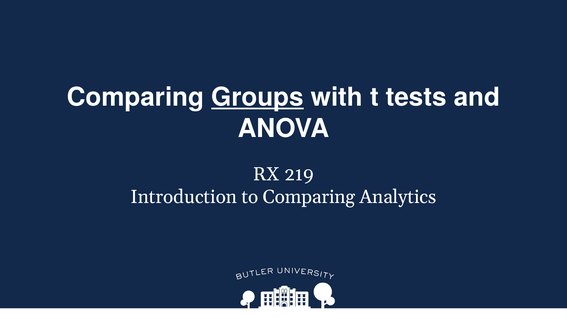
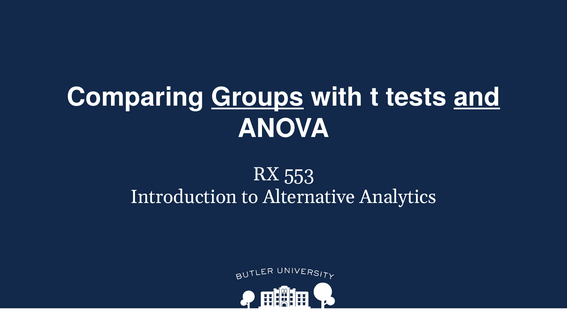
and underline: none -> present (477, 97)
219: 219 -> 553 (299, 174)
to Comparing: Comparing -> Alternative (309, 197)
